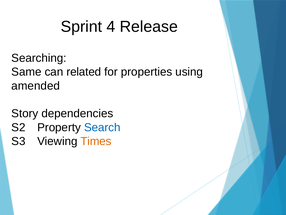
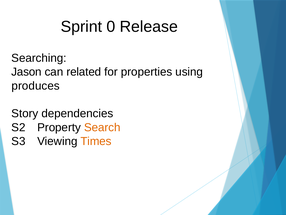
4: 4 -> 0 (111, 27)
Same: Same -> Jason (26, 72)
amended: amended -> produces (36, 86)
Search colour: blue -> orange (102, 127)
